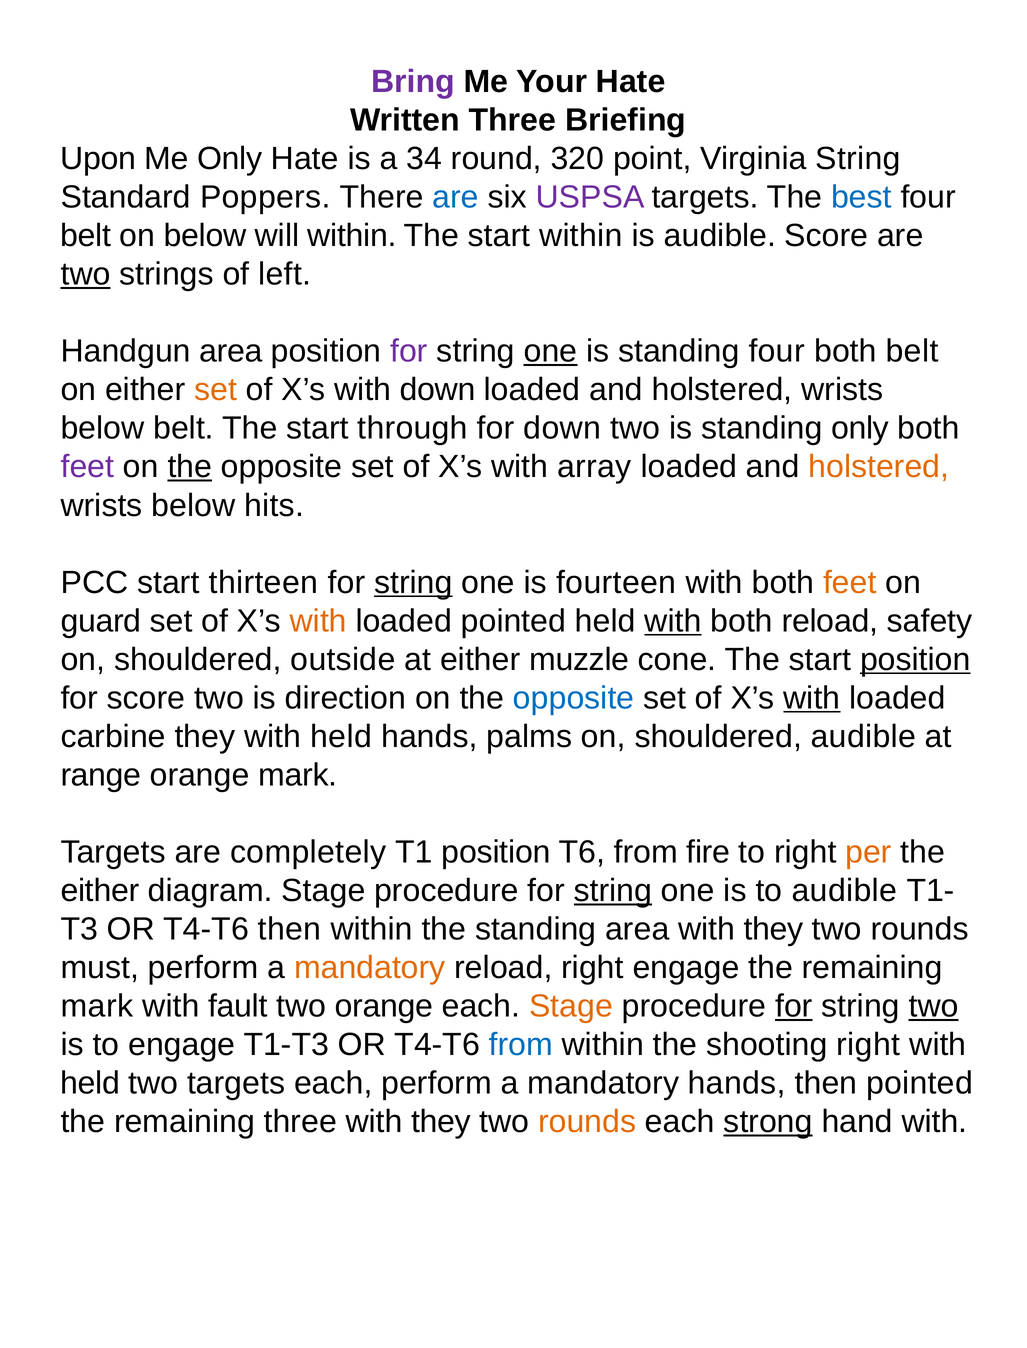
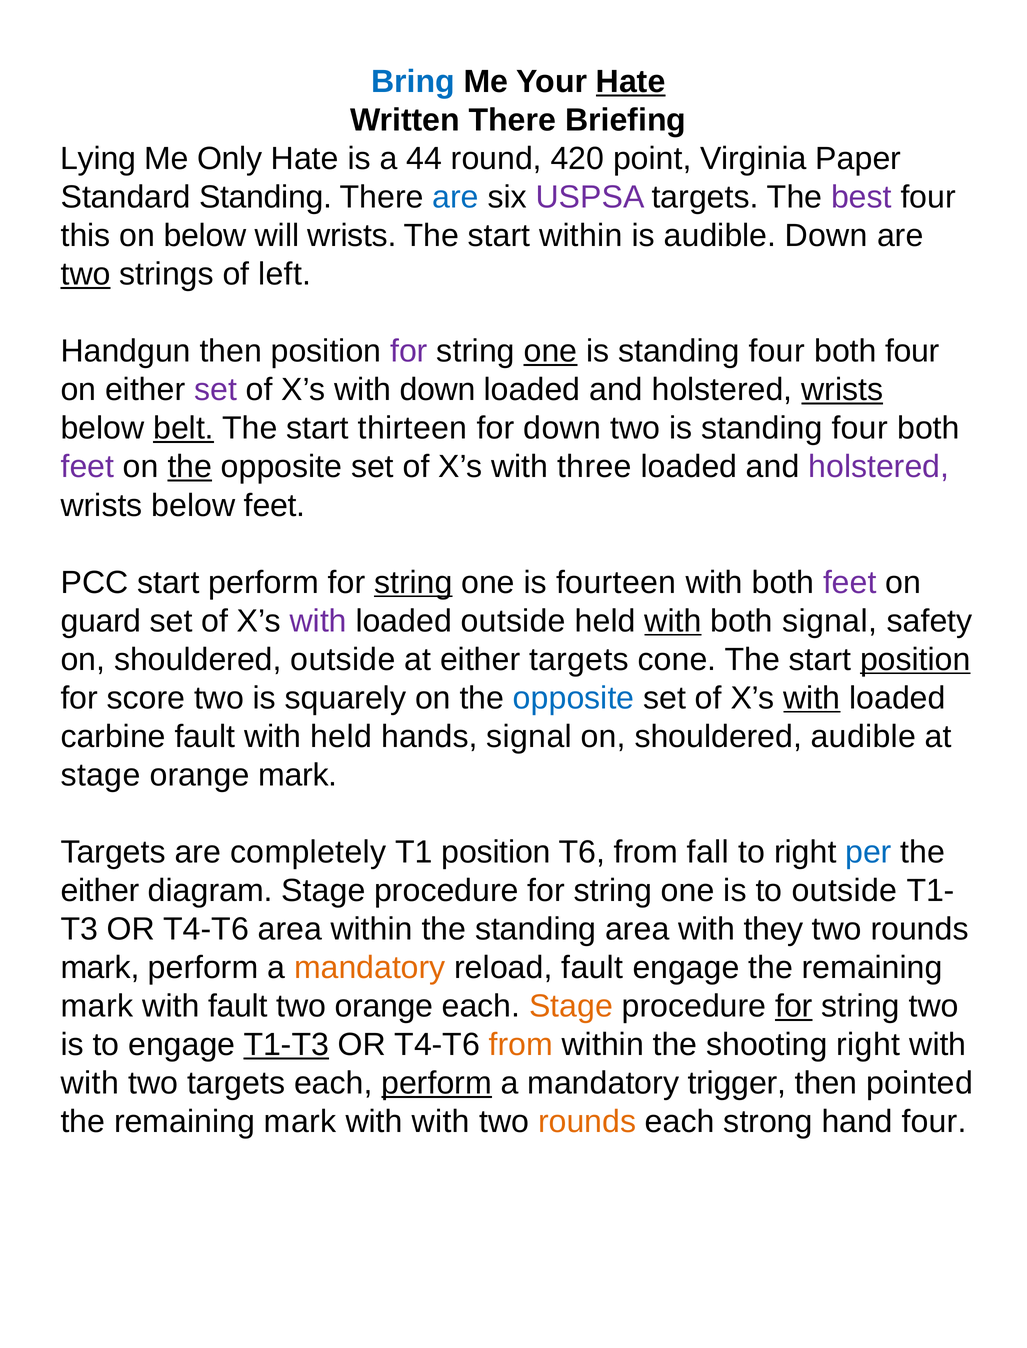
Bring colour: purple -> blue (413, 82)
Hate underline: none -> present (631, 82)
Written Three: Three -> There (512, 120)
Upon: Upon -> Lying (98, 159)
34: 34 -> 44 (424, 159)
320: 320 -> 420 (577, 159)
Virginia String: String -> Paper (858, 159)
Standard Poppers: Poppers -> Standing (266, 197)
best colour: blue -> purple (861, 197)
belt: belt -> this (86, 236)
will within: within -> wrists (352, 236)
audible Score: Score -> Down (826, 236)
Handgun area: area -> then (231, 351)
both belt: belt -> four (912, 351)
set colour: orange -> purple (216, 390)
wrists underline: none -> present (842, 390)
belt underline: none -> present (184, 428)
through: through -> thirteen (413, 428)
two is standing only: only -> four (860, 428)
array: array -> three (594, 467)
holstered colour: orange -> purple (879, 467)
below hits: hits -> feet (275, 505)
start thirteen: thirteen -> perform (264, 582)
feet colour: orange -> purple (850, 582)
with colour: orange -> purple (318, 621)
loaded pointed: pointed -> outside (513, 621)
both reload: reload -> signal (830, 621)
either muzzle: muzzle -> targets (579, 659)
direction: direction -> squarely (346, 698)
carbine they: they -> fault (205, 736)
hands palms: palms -> signal (529, 736)
range: range -> stage (101, 775)
fire: fire -> fall (708, 852)
per colour: orange -> blue (868, 852)
string underline: present -> none (613, 891)
to audible: audible -> outside (844, 891)
T4-T6 then: then -> area (290, 929)
must: must -> mark (100, 968)
reload right: right -> fault (592, 968)
two underline: present -> none (934, 1006)
T1-T3 underline: none -> present (286, 1045)
from colour: blue -> orange (521, 1045)
held: held -> with (90, 1083)
perform underline: none -> present (437, 1083)
mandatory hands: hands -> trigger (737, 1083)
three: three -> mark (300, 1122)
they: they -> with (441, 1122)
strong underline: present -> none (768, 1122)
hand with: with -> four (934, 1122)
